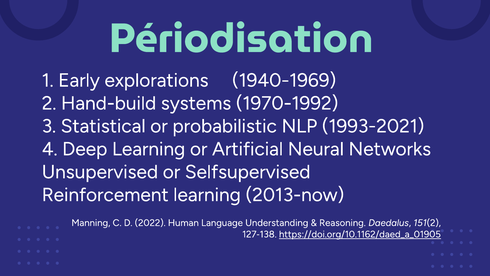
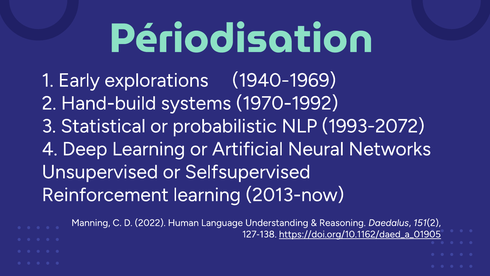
1993-2021: 1993-2021 -> 1993-2072 (373, 126)
